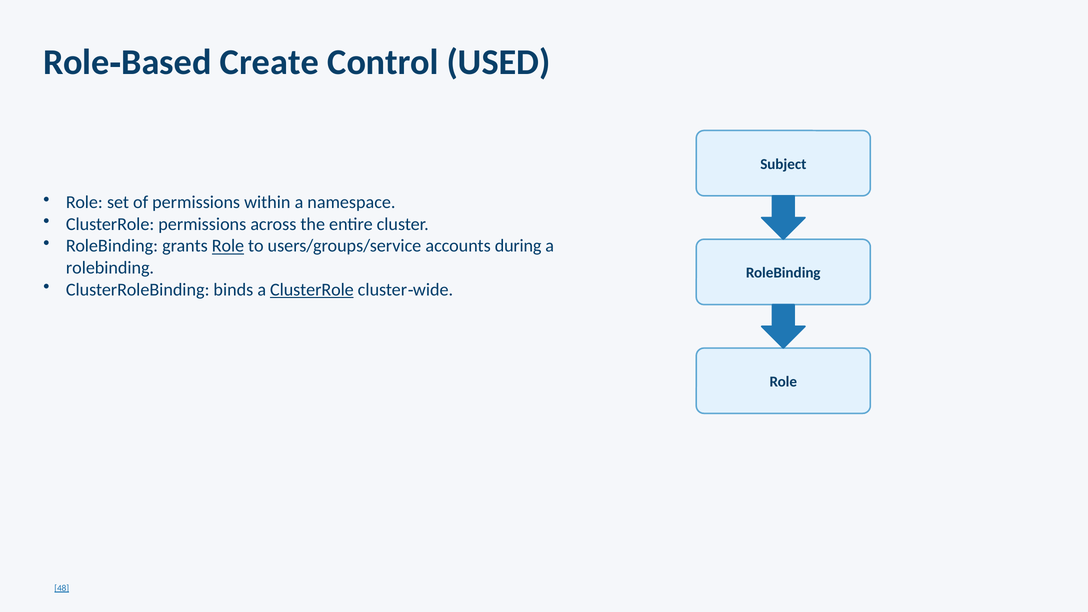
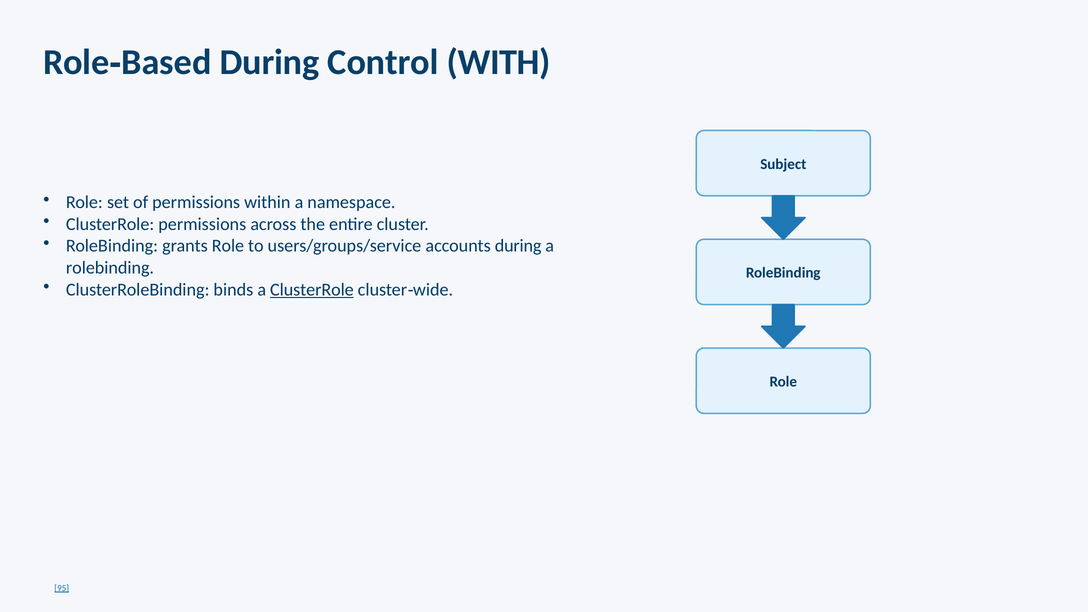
Create: Create -> During (270, 62)
USED: USED -> WITH (499, 62)
Role underline: present -> none (228, 246)
48: 48 -> 95 (62, 588)
